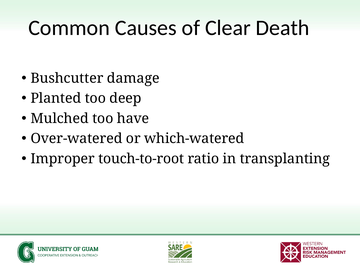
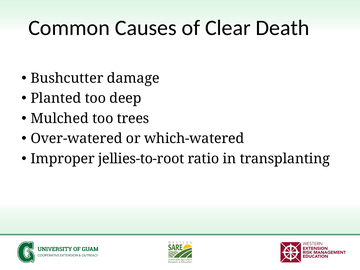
have: have -> trees (133, 119)
touch-to-root: touch-to-root -> jellies-to-root (141, 159)
